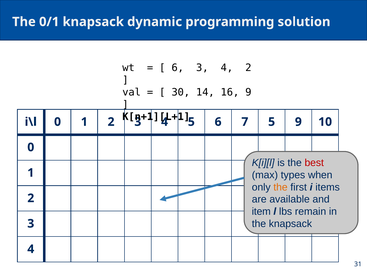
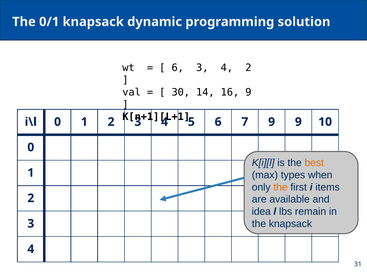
7 5: 5 -> 9 (272, 122)
best colour: red -> orange (314, 163)
item: item -> idea (261, 212)
